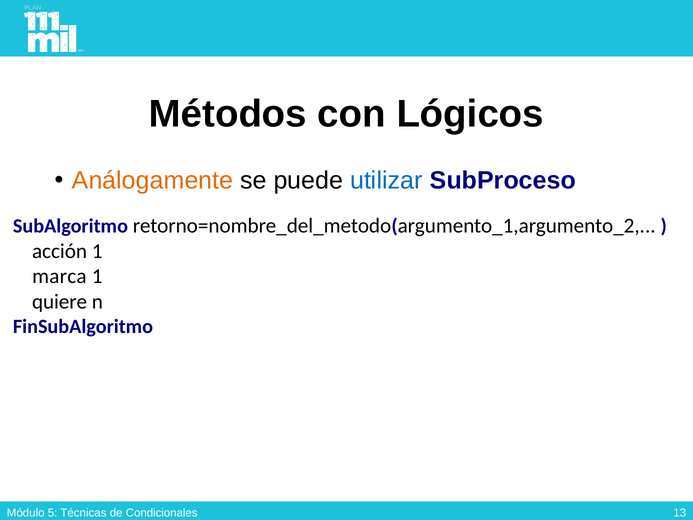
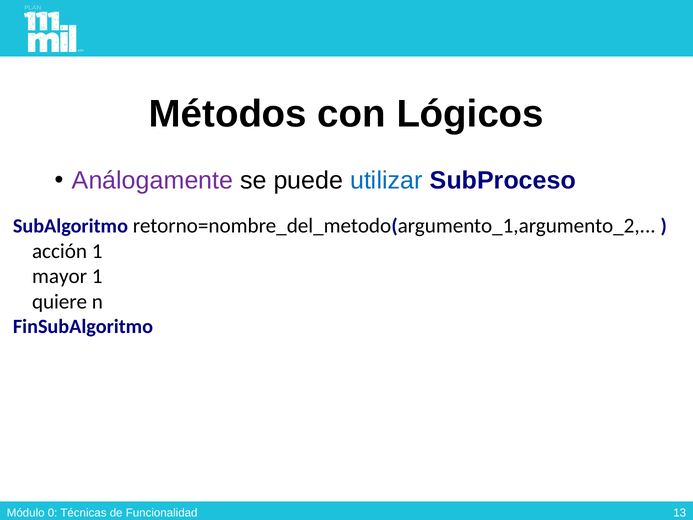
Análogamente colour: orange -> purple (153, 181)
marca: marca -> mayor (60, 276)
5: 5 -> 0 (53, 513)
Condicionales: Condicionales -> Funcionalidad (162, 513)
